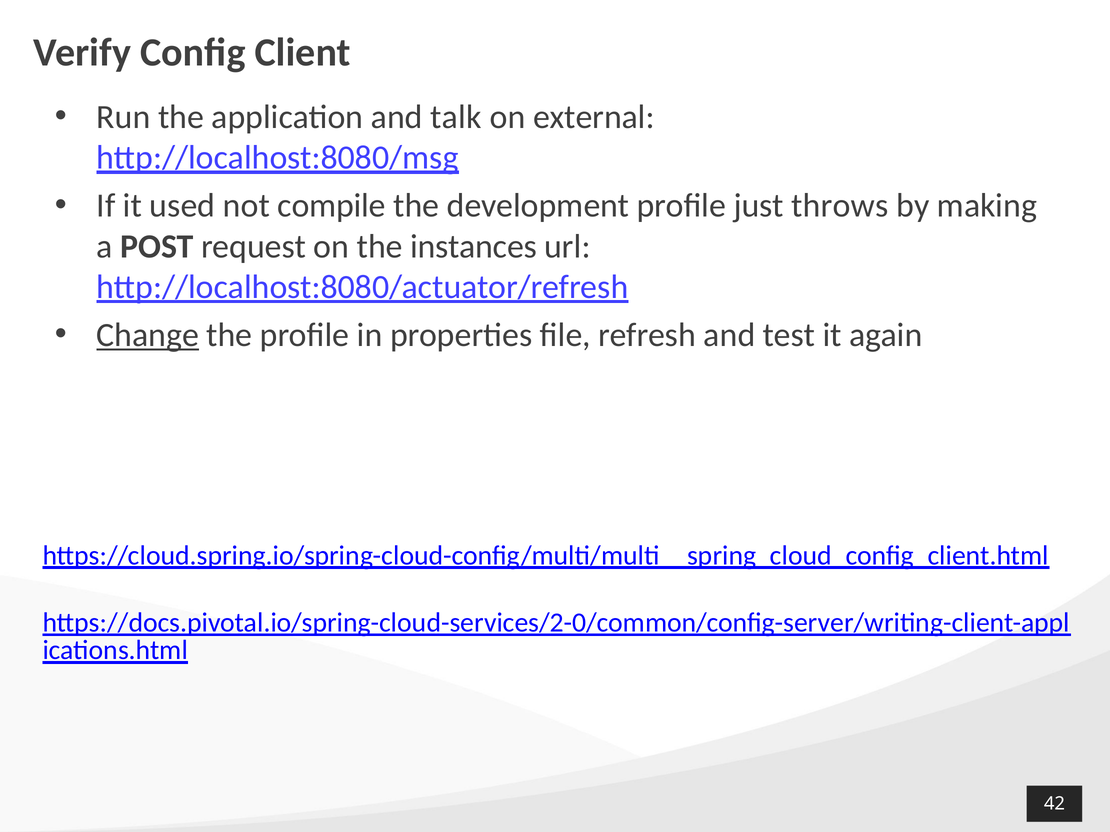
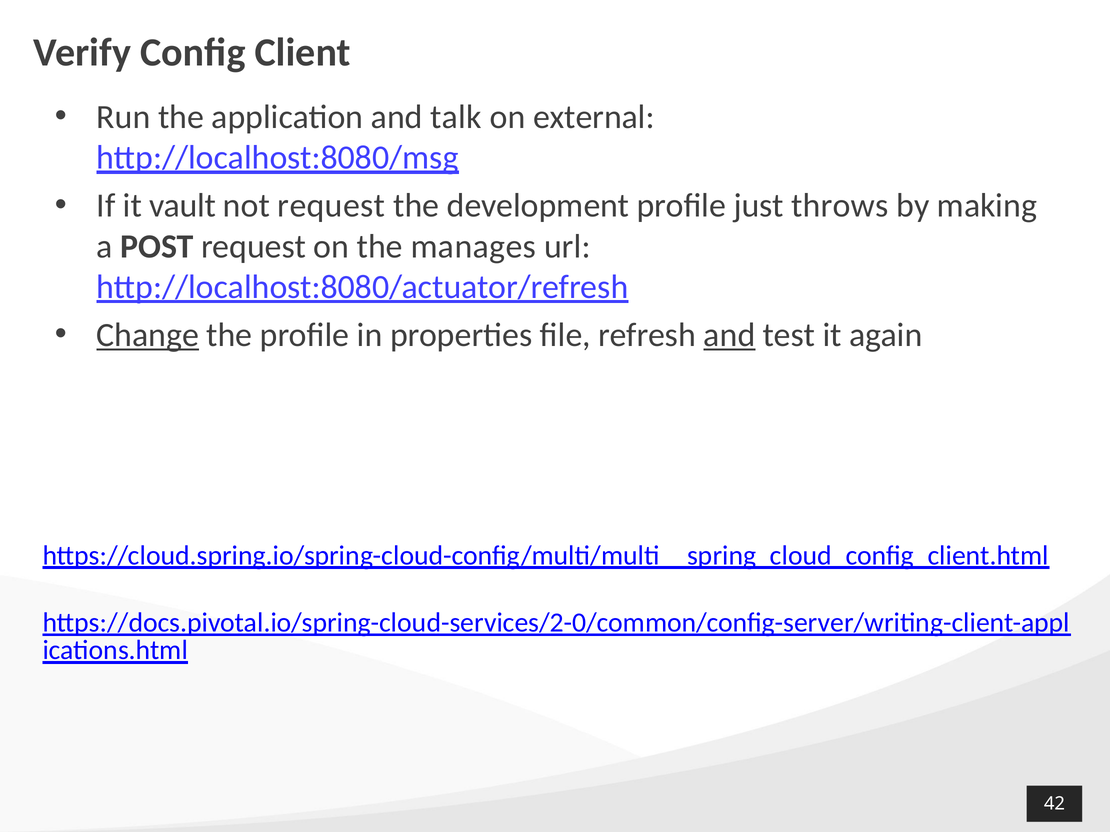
used: used -> vault (183, 206)
not compile: compile -> request (331, 206)
instances: instances -> manages (473, 246)
and underline: none -> present (729, 335)
